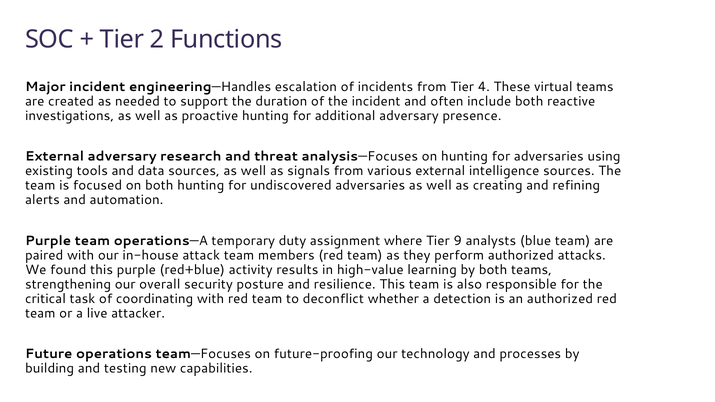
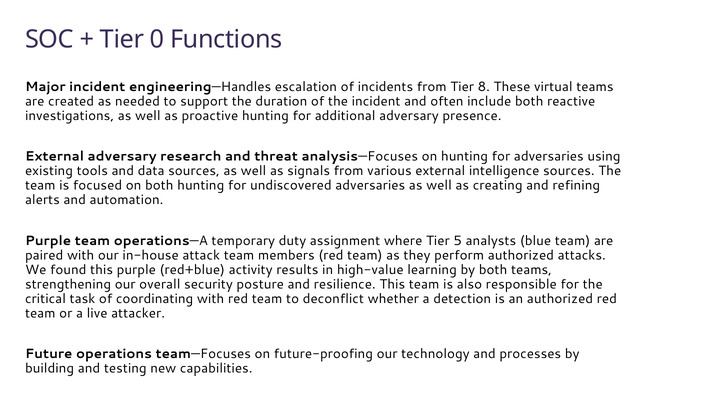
2: 2 -> 0 (157, 40)
4: 4 -> 8 (484, 87)
9: 9 -> 5 (458, 241)
